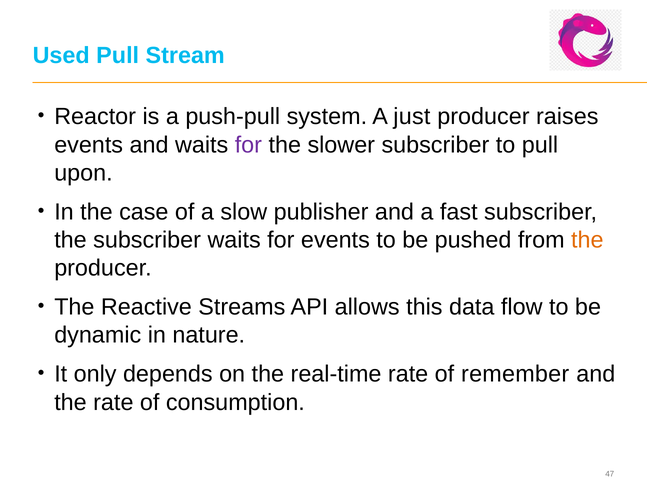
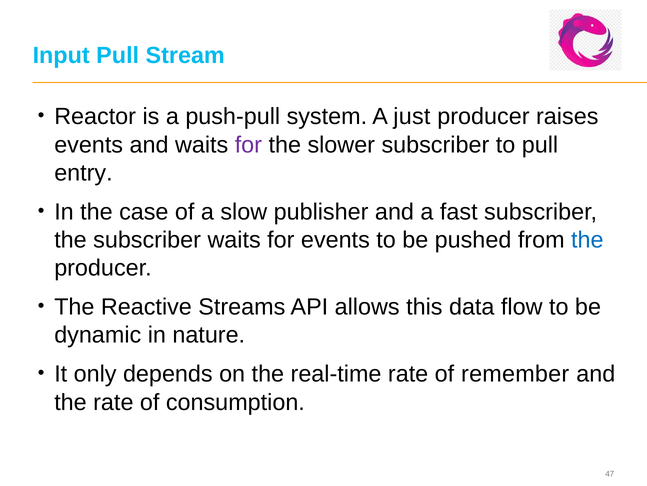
Used: Used -> Input (61, 55)
upon: upon -> entry (83, 173)
the colour: orange -> blue (587, 240)
